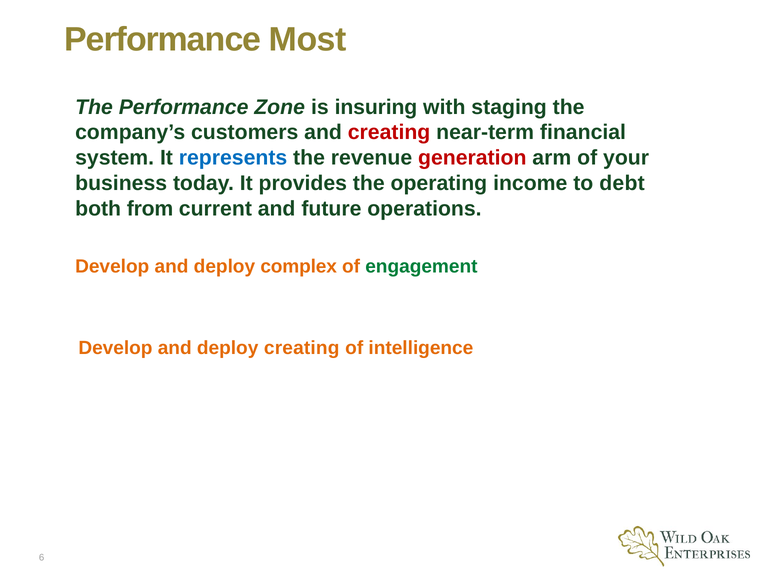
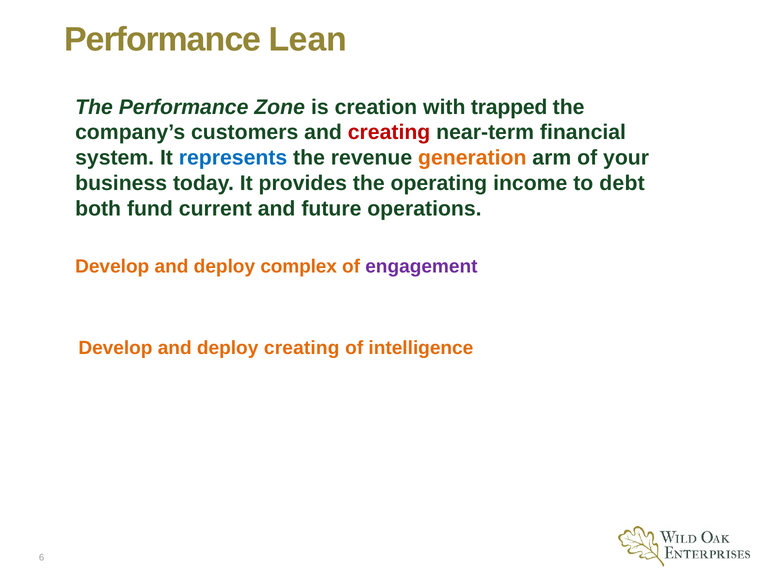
Most: Most -> Lean (308, 40)
insuring: insuring -> creation (376, 107)
staging: staging -> trapped (509, 107)
generation colour: red -> orange (472, 158)
from: from -> fund (150, 209)
engagement colour: green -> purple (421, 267)
